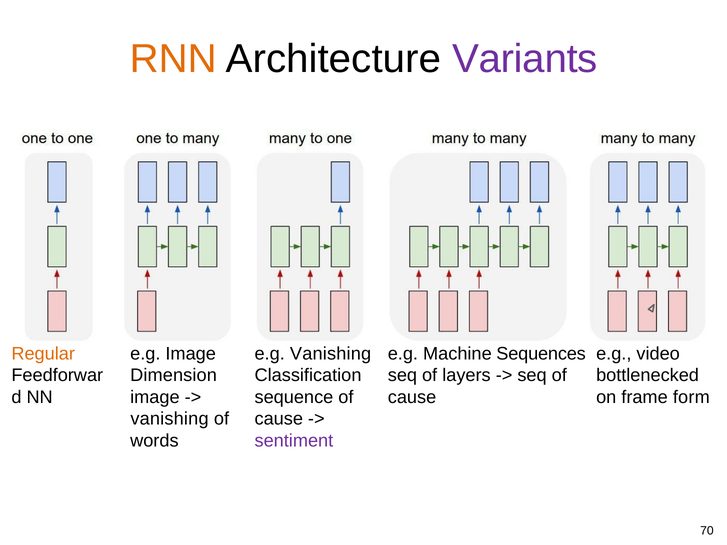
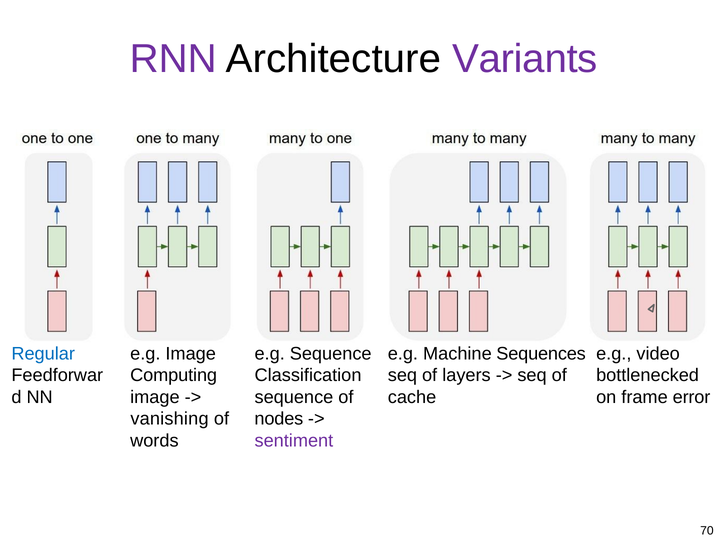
RNN colour: orange -> purple (173, 59)
Regular colour: orange -> blue (43, 354)
e.g Vanishing: Vanishing -> Sequence (331, 354)
Dimension: Dimension -> Computing (174, 375)
cause: cause -> cache (412, 397)
form: form -> error (692, 397)
cause: cause -> nodes (279, 419)
